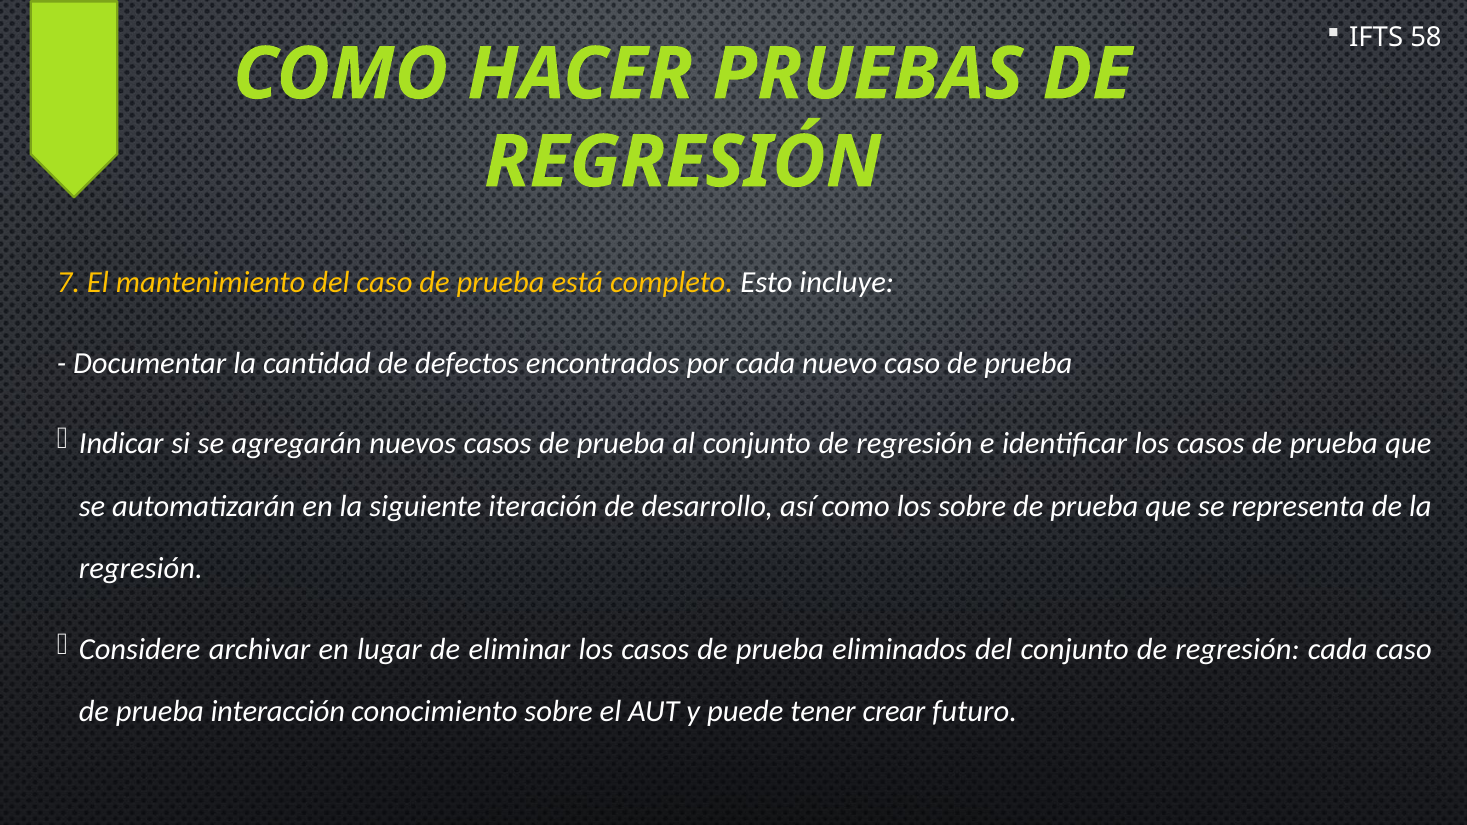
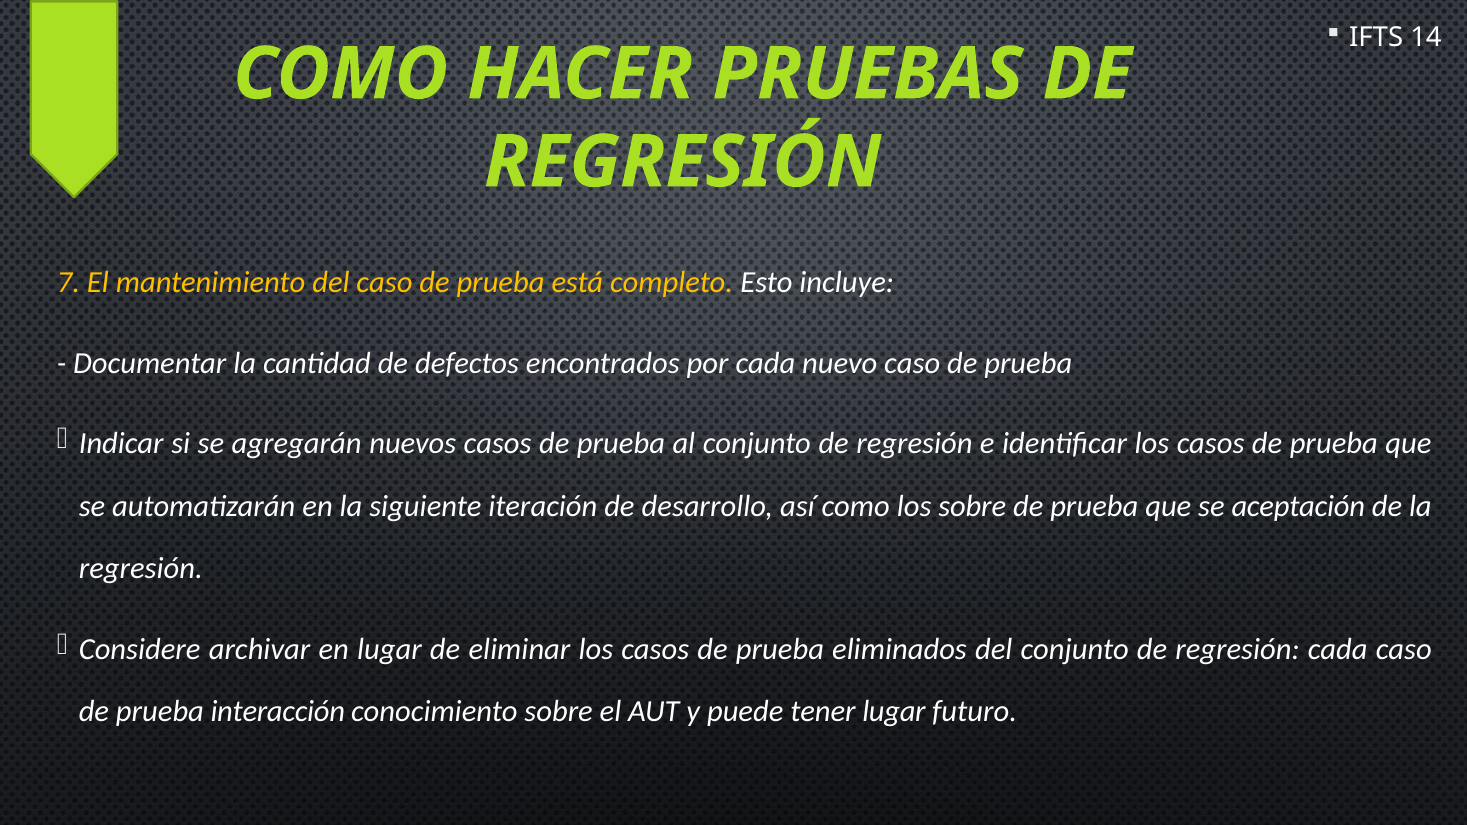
58: 58 -> 14 (1426, 38)
representa: representa -> aceptación (1298, 506)
tener crear: crear -> lugar (894, 711)
